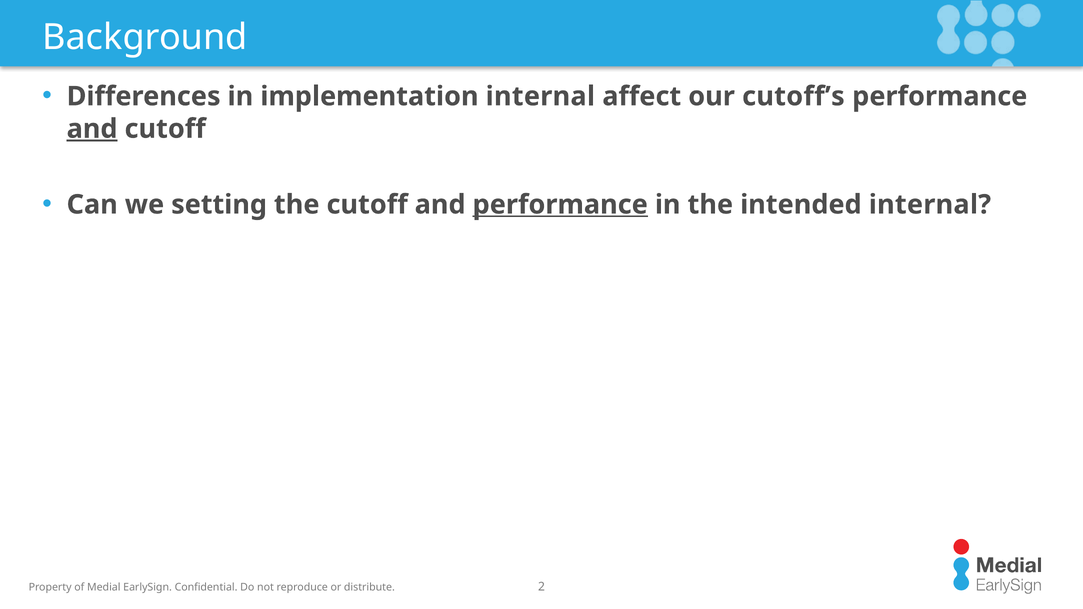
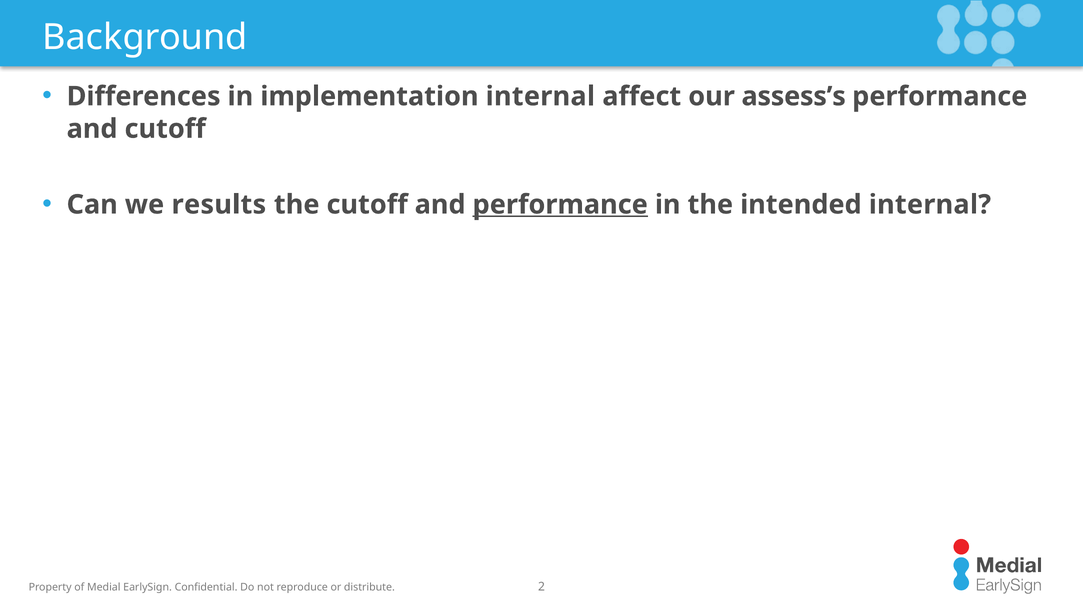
cutoff’s: cutoff’s -> assess’s (794, 96)
and underline: present -> none (92, 129)
setting: setting -> results (219, 205)
